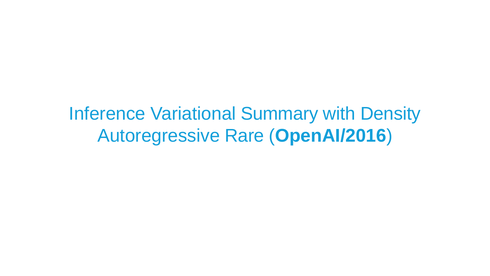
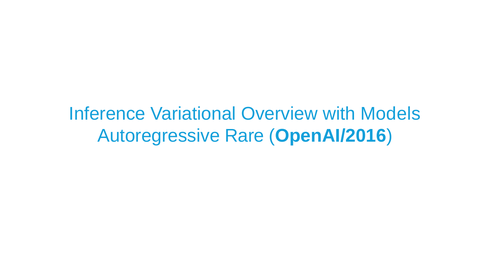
Summary: Summary -> Overview (279, 114)
Density: Density -> Models (390, 114)
